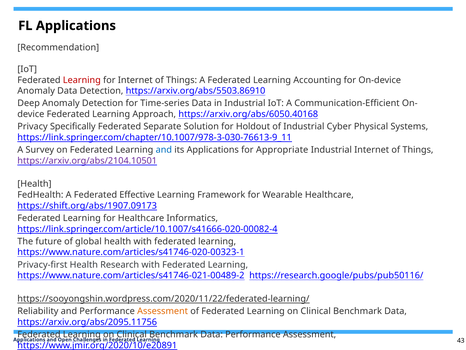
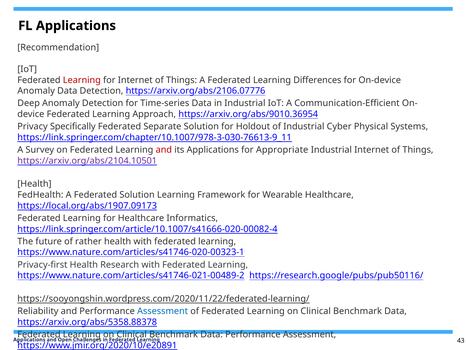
Accounting: Accounting -> Differences (317, 80)
https://arxiv.org/abs/5503.86910: https://arxiv.org/abs/5503.86910 -> https://arxiv.org/abs/2106.07776 (196, 91)
https://arxiv.org/abs/6050.40168: https://arxiv.org/abs/6050.40168 -> https://arxiv.org/abs/9010.36954 (248, 114)
and colour: blue -> red (164, 150)
Federated Effective: Effective -> Solution (137, 195)
https://shift.org/abs/1907.09173: https://shift.org/abs/1907.09173 -> https://local.org/abs/1907.09173 (87, 205)
global: global -> rather (88, 241)
Assessment colour: orange -> blue (163, 311)
https://arxiv.org/abs/2095.11756: https://arxiv.org/abs/2095.11756 -> https://arxiv.org/abs/5358.88378 (87, 322)
